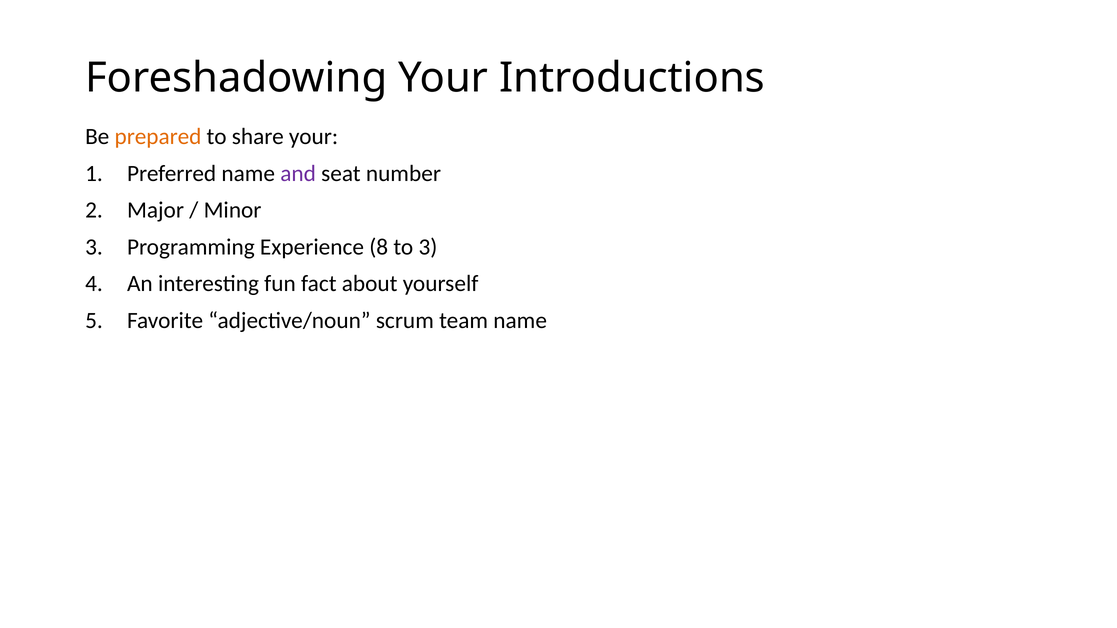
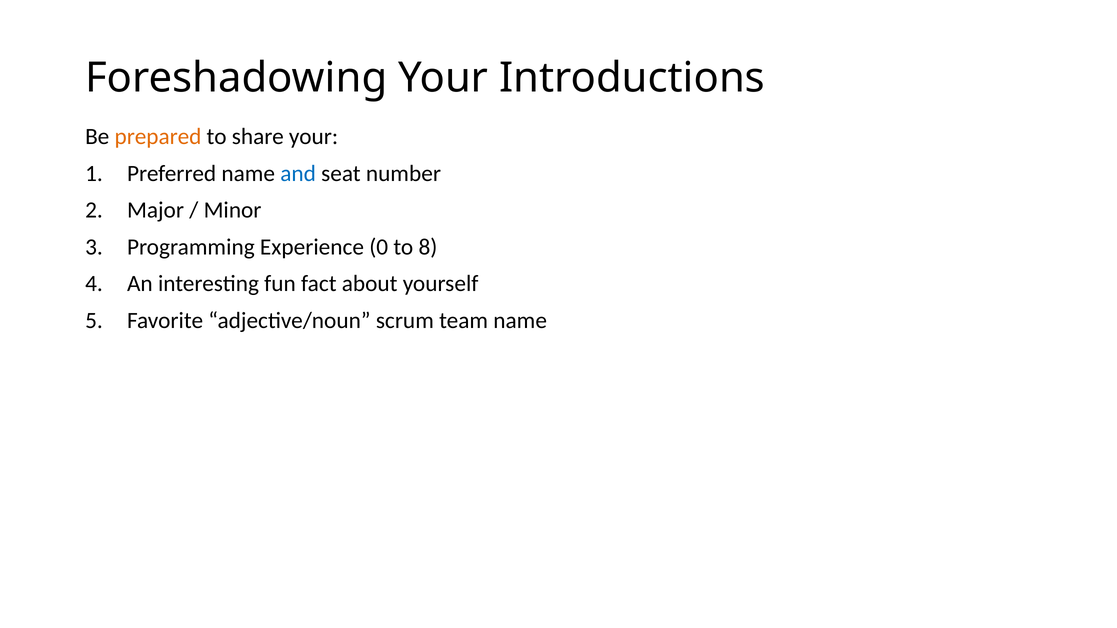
and colour: purple -> blue (298, 174)
8: 8 -> 0 (379, 247)
to 3: 3 -> 8 (428, 247)
